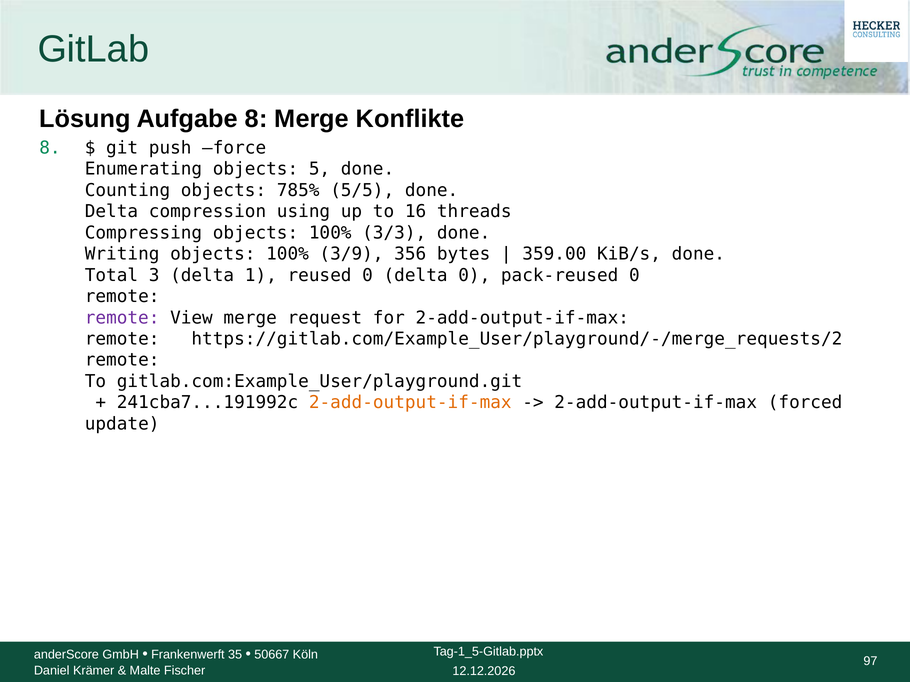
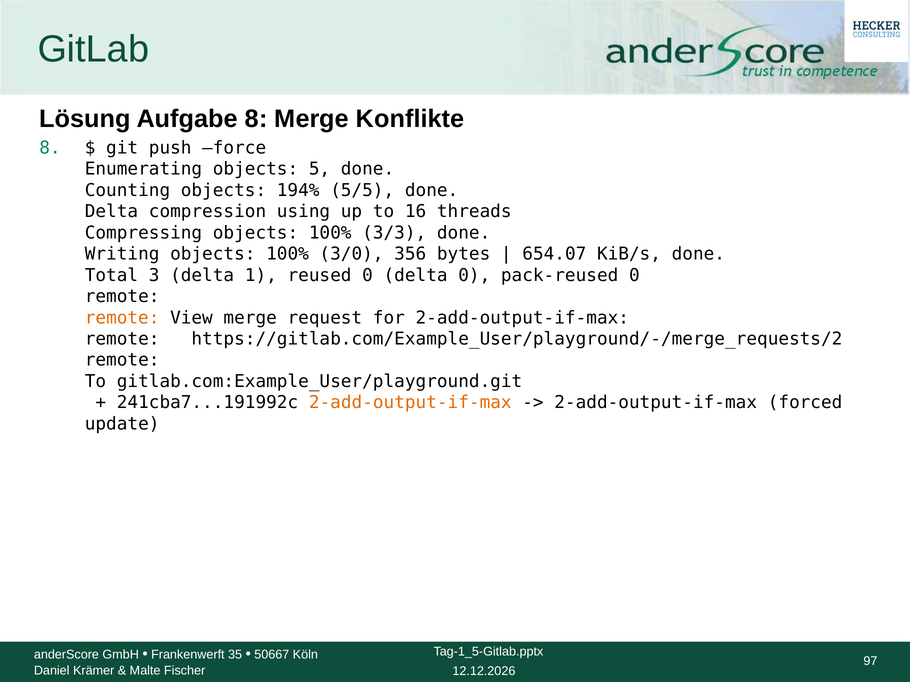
785%: 785% -> 194% (298, 190)
3/9: 3/9 -> 3/0 (351, 254)
359.00: 359.00 -> 654.07 (554, 254)
remote colour: purple -> orange (122, 318)
